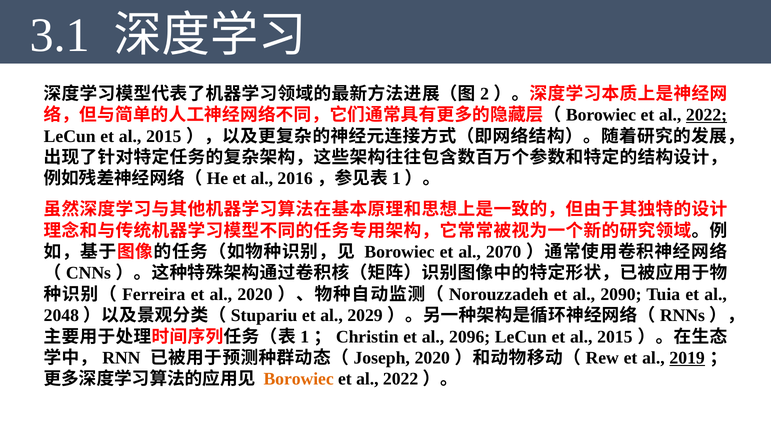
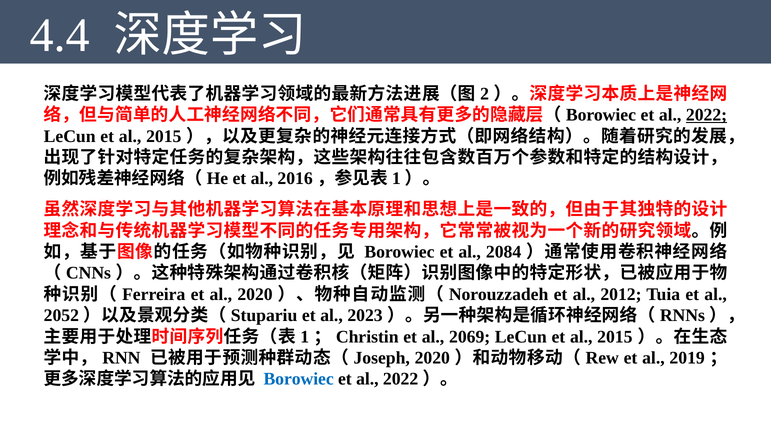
3.1: 3.1 -> 4.4 (60, 35)
2070: 2070 -> 2084 (504, 252)
2090: 2090 -> 2012 (621, 294)
2048: 2048 -> 2052 (61, 315)
2029: 2029 -> 2023 (365, 315)
2096: 2096 -> 2069 (470, 336)
2019 underline: present -> none (687, 358)
Borowiec colour: orange -> blue (299, 379)
